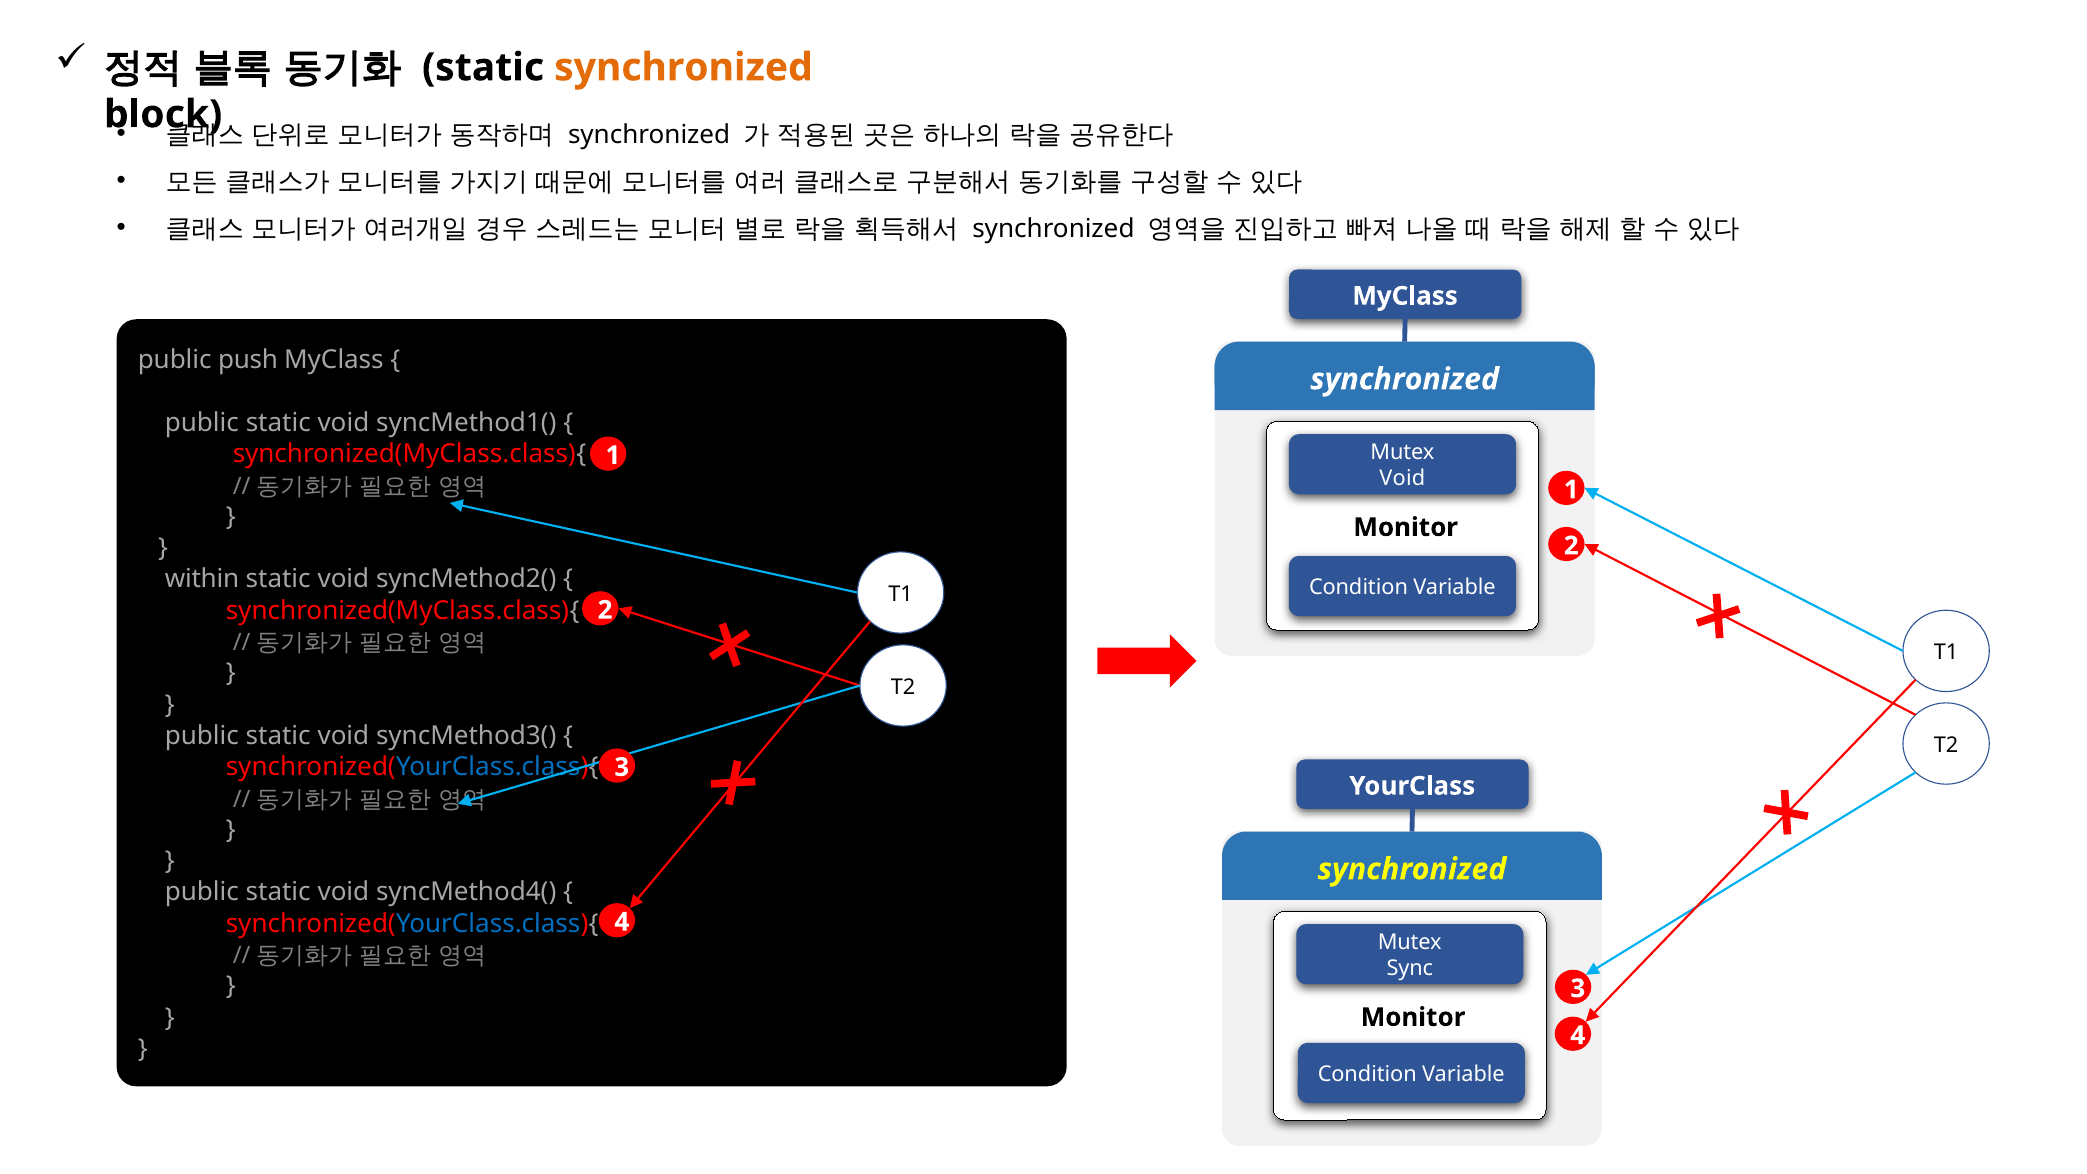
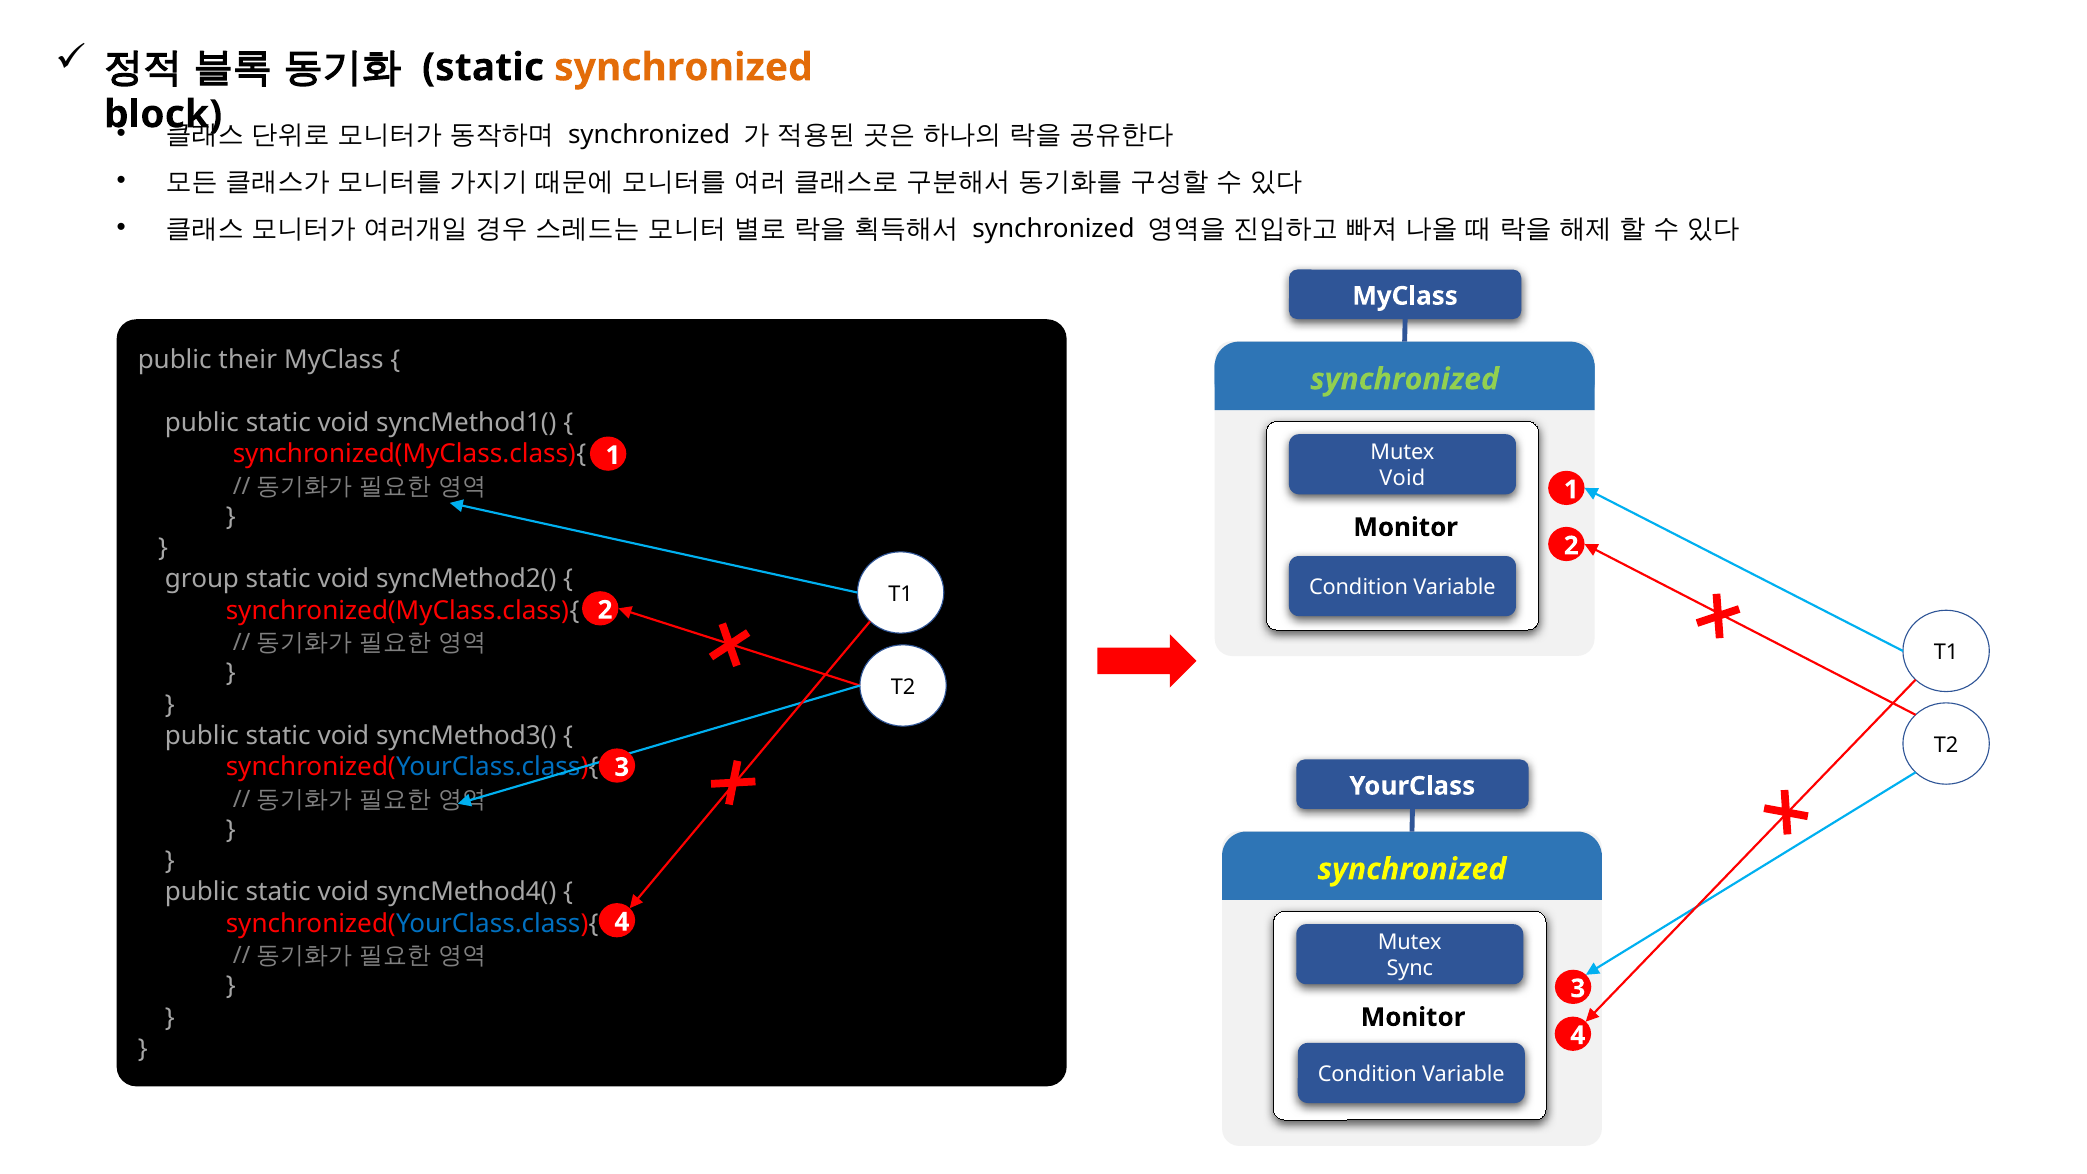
push: push -> their (248, 360)
synchronized colour: white -> light green (1405, 379)
within: within -> group (202, 579)
